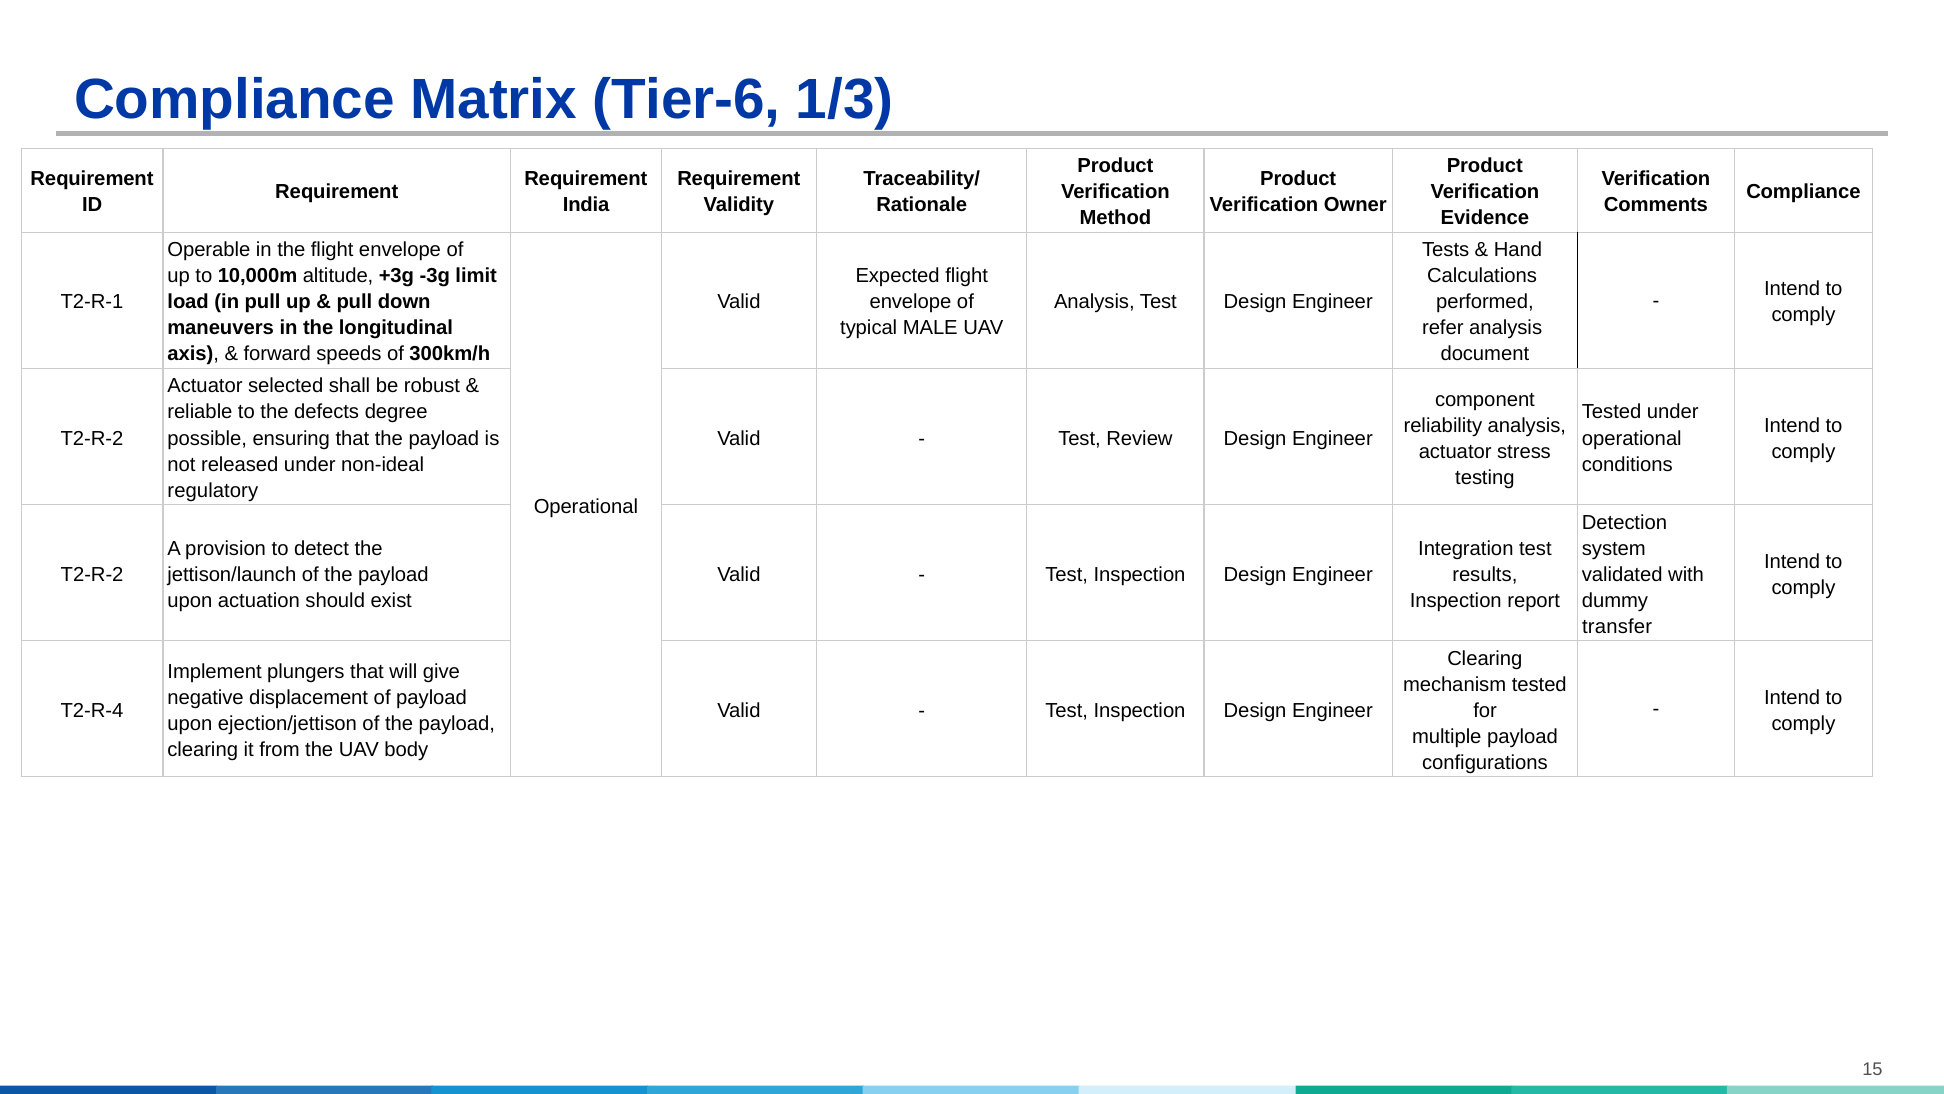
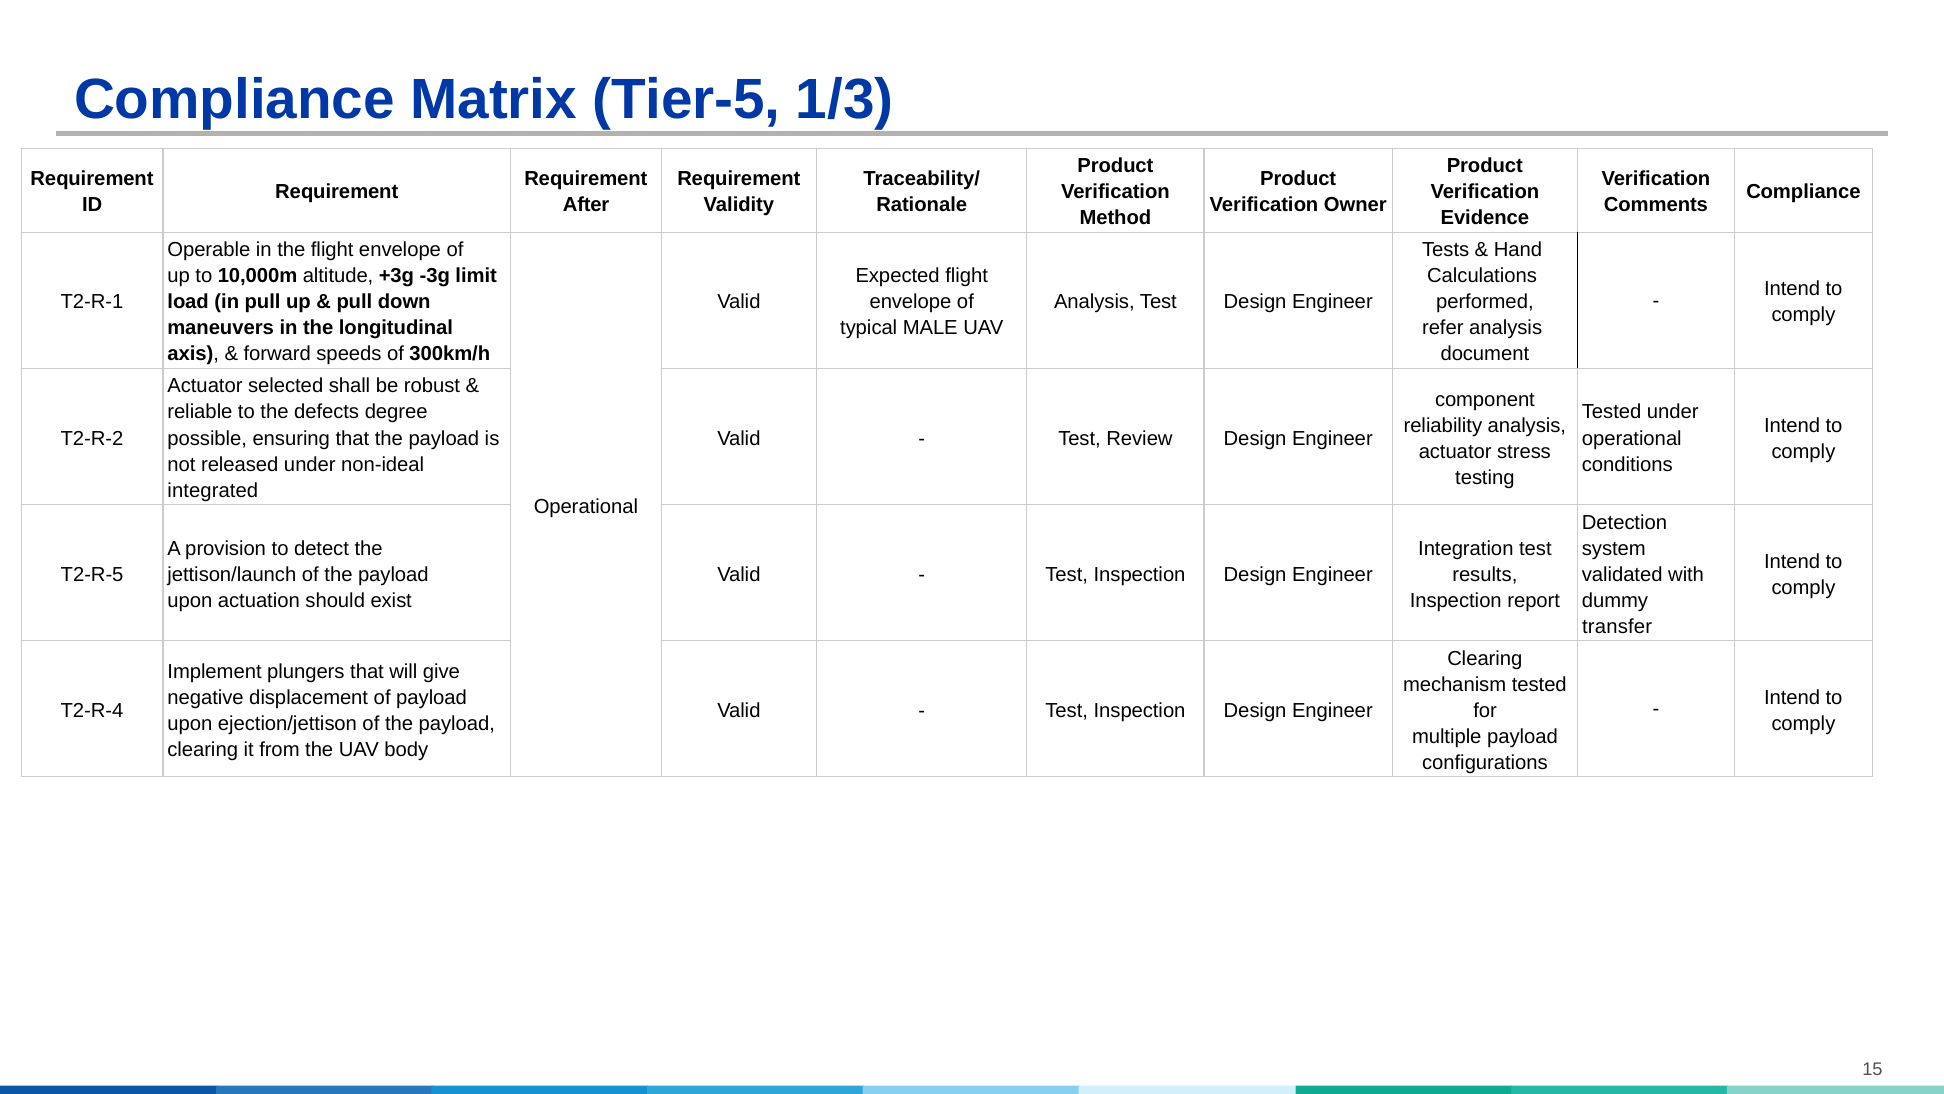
Tier-6: Tier-6 -> Tier-5 (687, 100)
India: India -> After (586, 205)
regulatory: regulatory -> integrated (213, 490)
T2-R-2: T2-R-2 -> T2-R-5 (92, 574)
